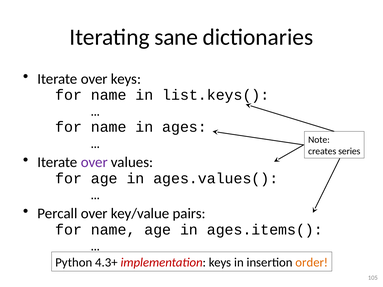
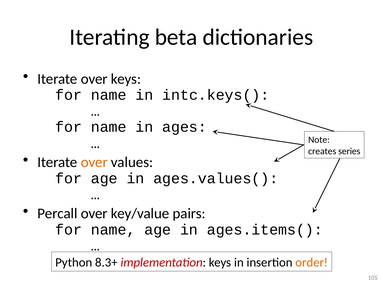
sane: sane -> beta (176, 37)
list.keys(: list.keys( -> intc.keys( (216, 95)
over colour: purple -> orange (94, 162)
4.3+: 4.3+ -> 8.3+ (106, 263)
